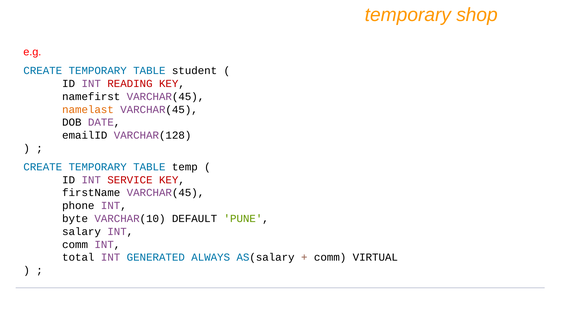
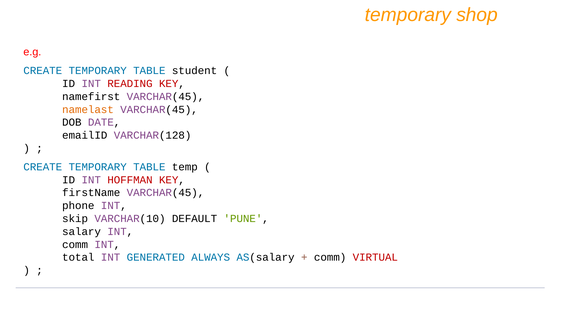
SERVICE: SERVICE -> HOFFMAN (130, 180)
byte: byte -> skip (75, 219)
VIRTUAL colour: black -> red (375, 257)
